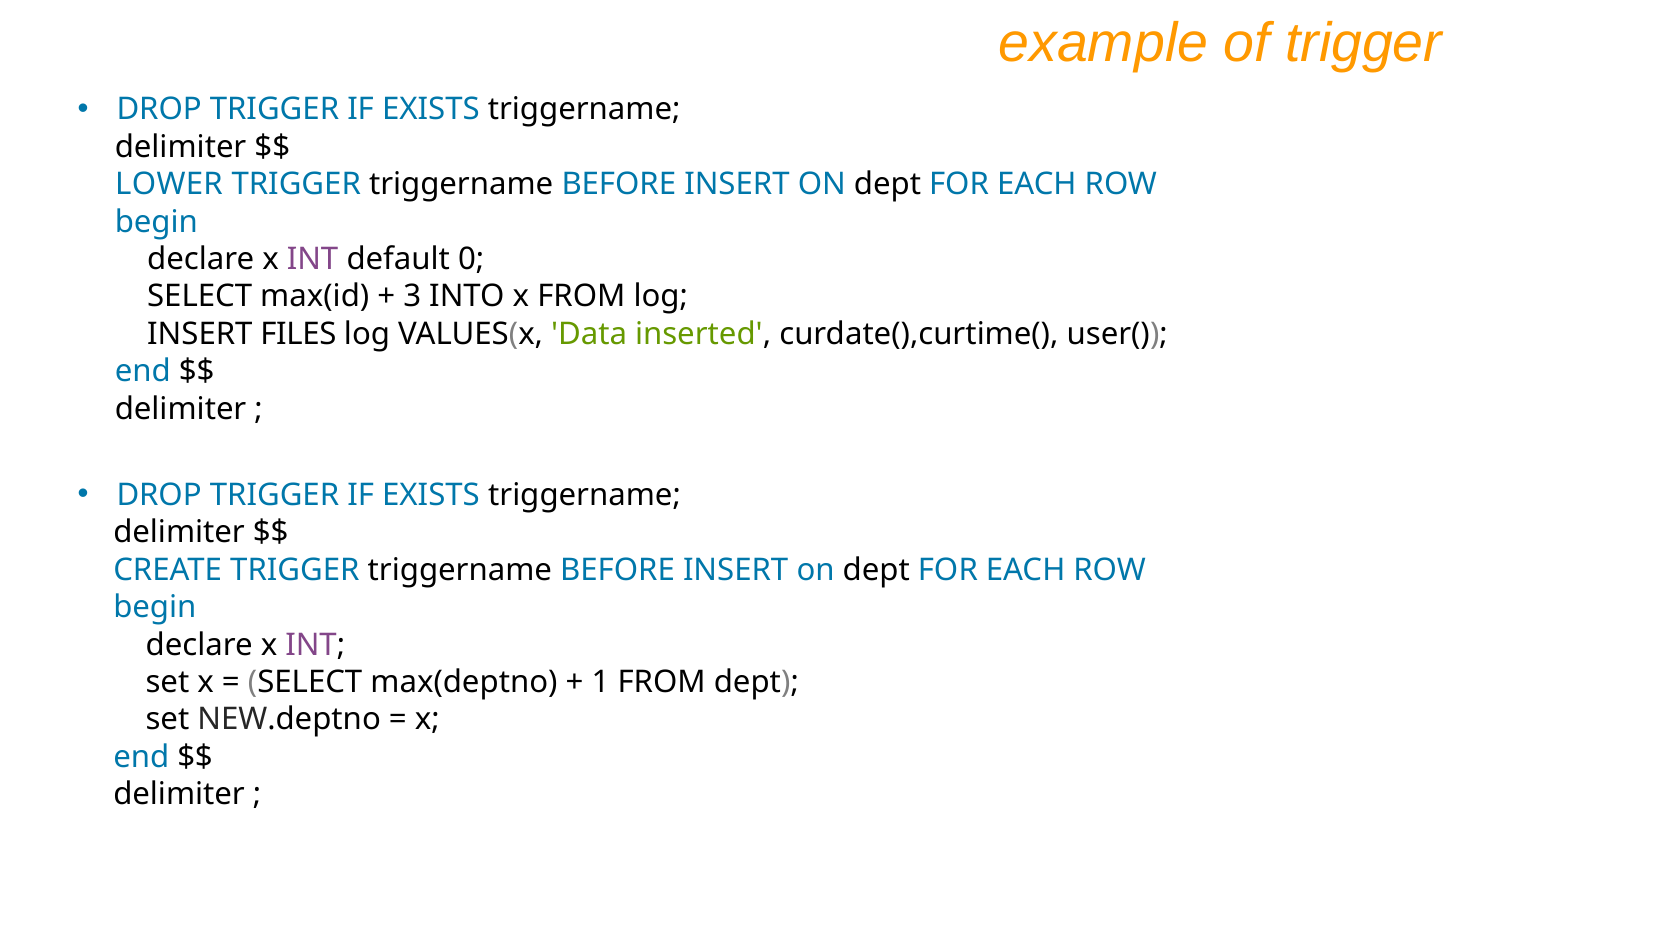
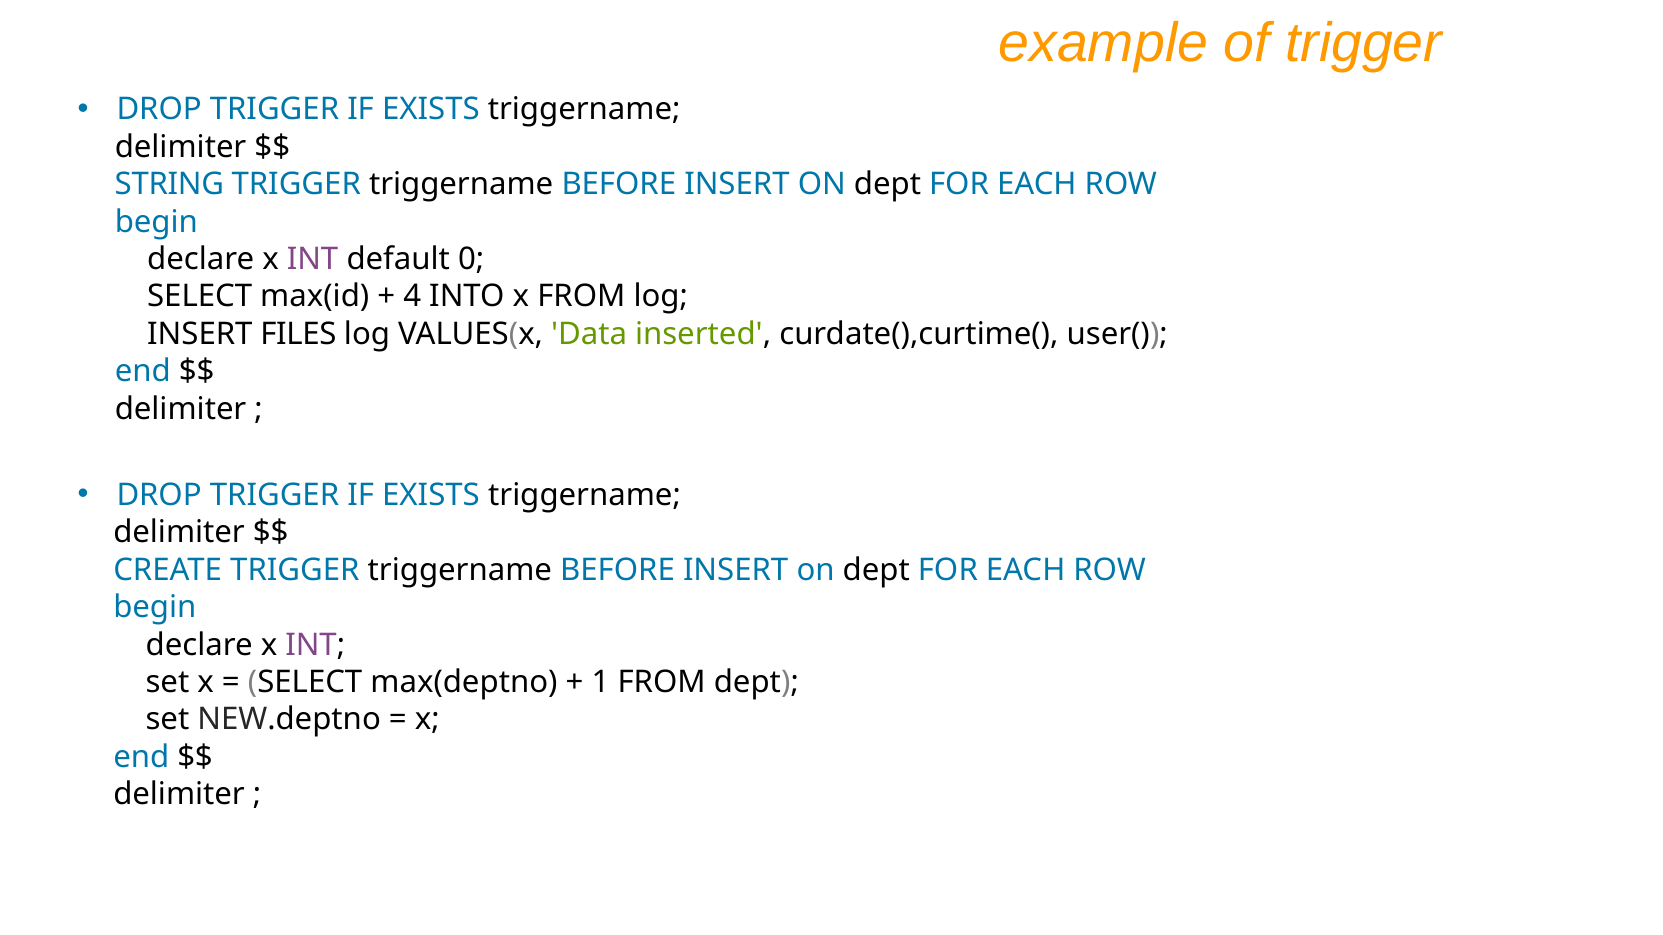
LOWER: LOWER -> STRING (169, 184)
3: 3 -> 4 (412, 297)
